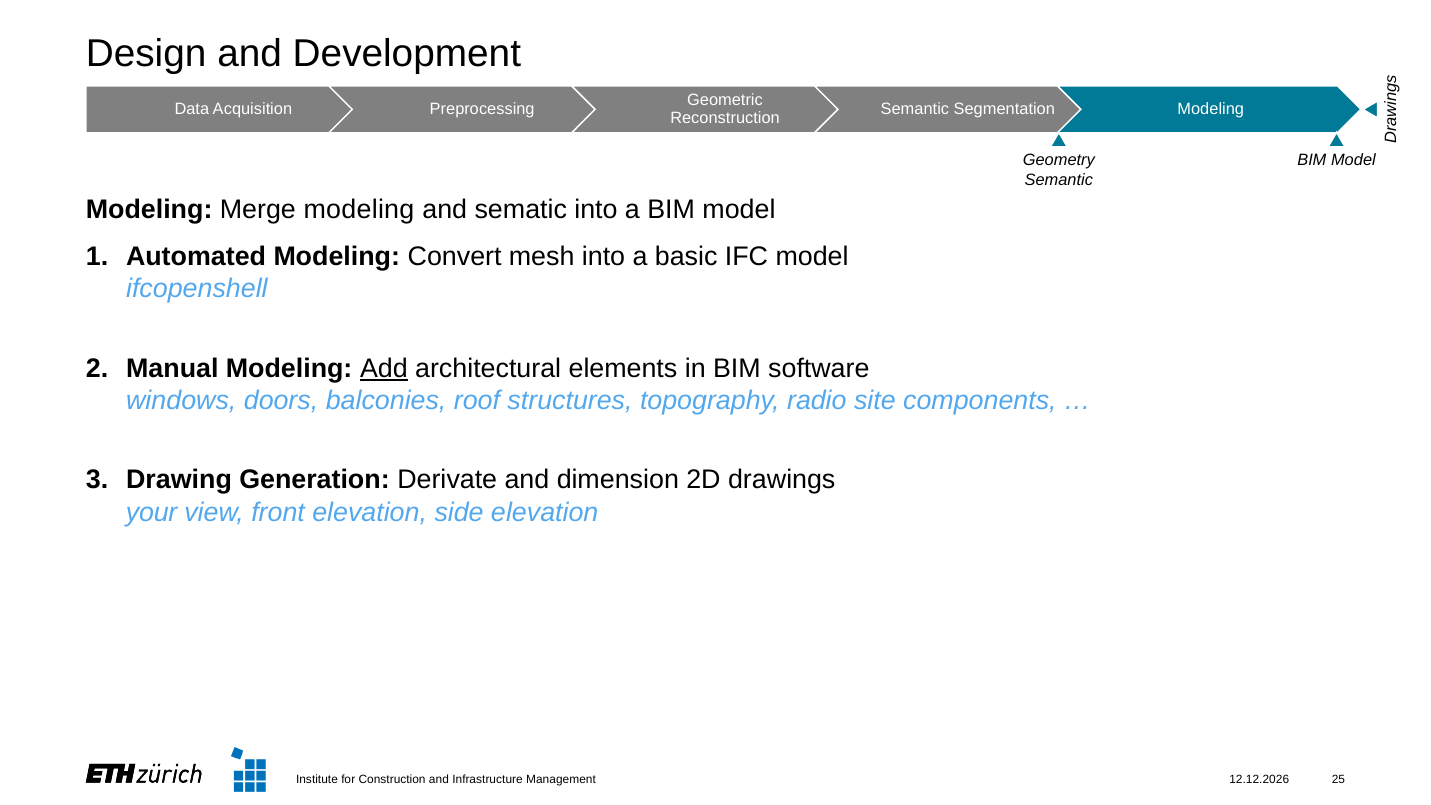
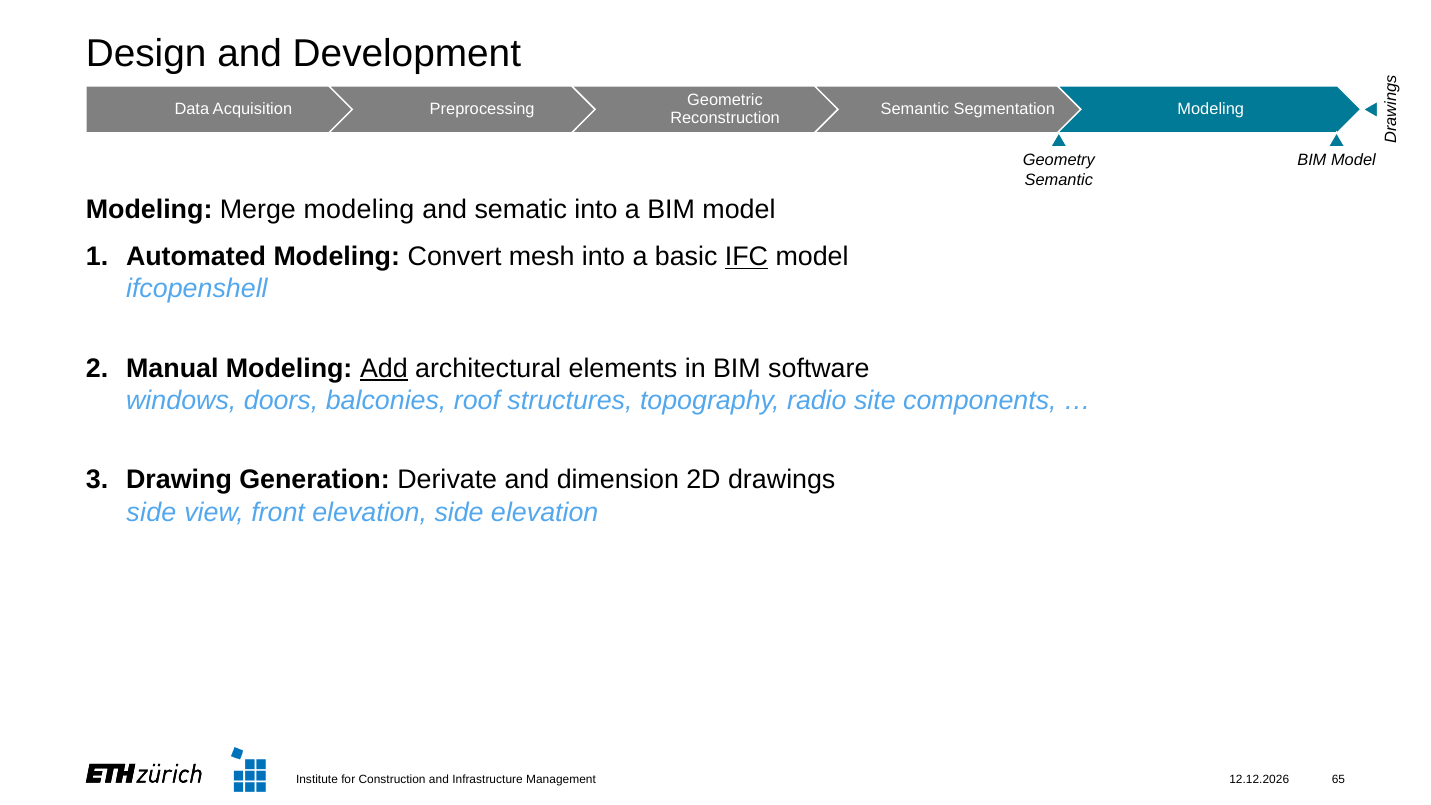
IFC underline: none -> present (746, 257)
your: your -> side (151, 512)
25: 25 -> 65 (1338, 779)
